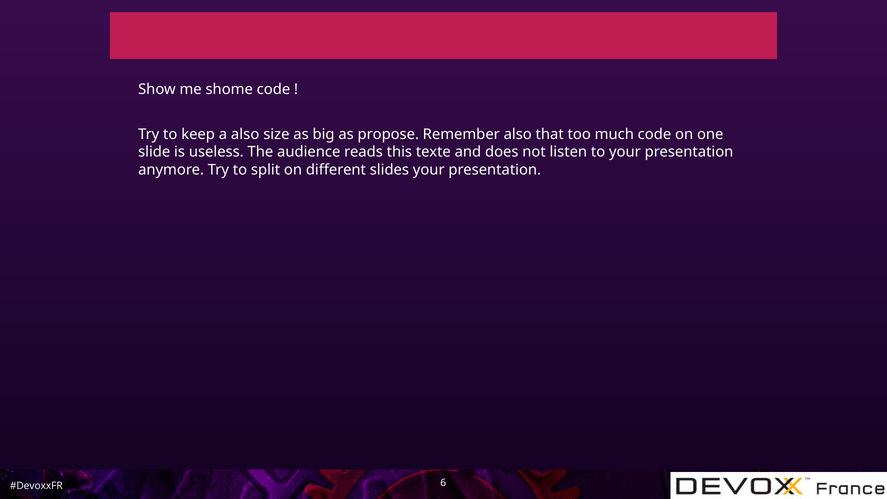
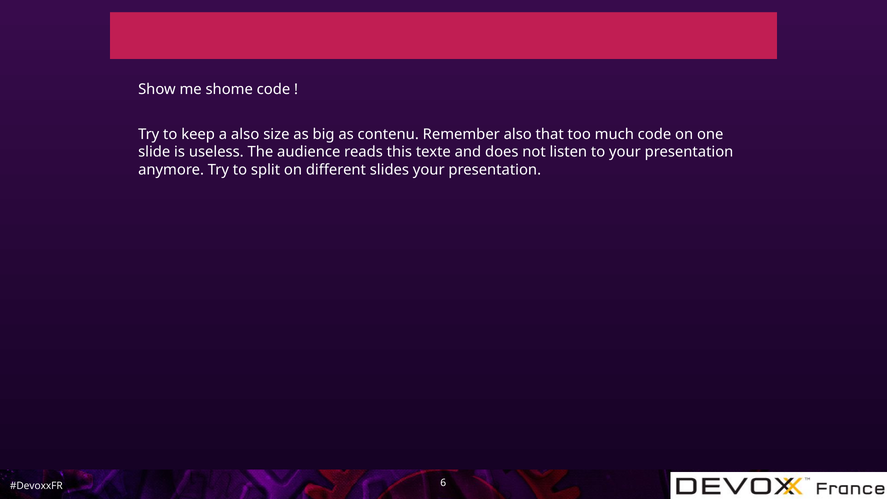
propose: propose -> contenu (388, 134)
